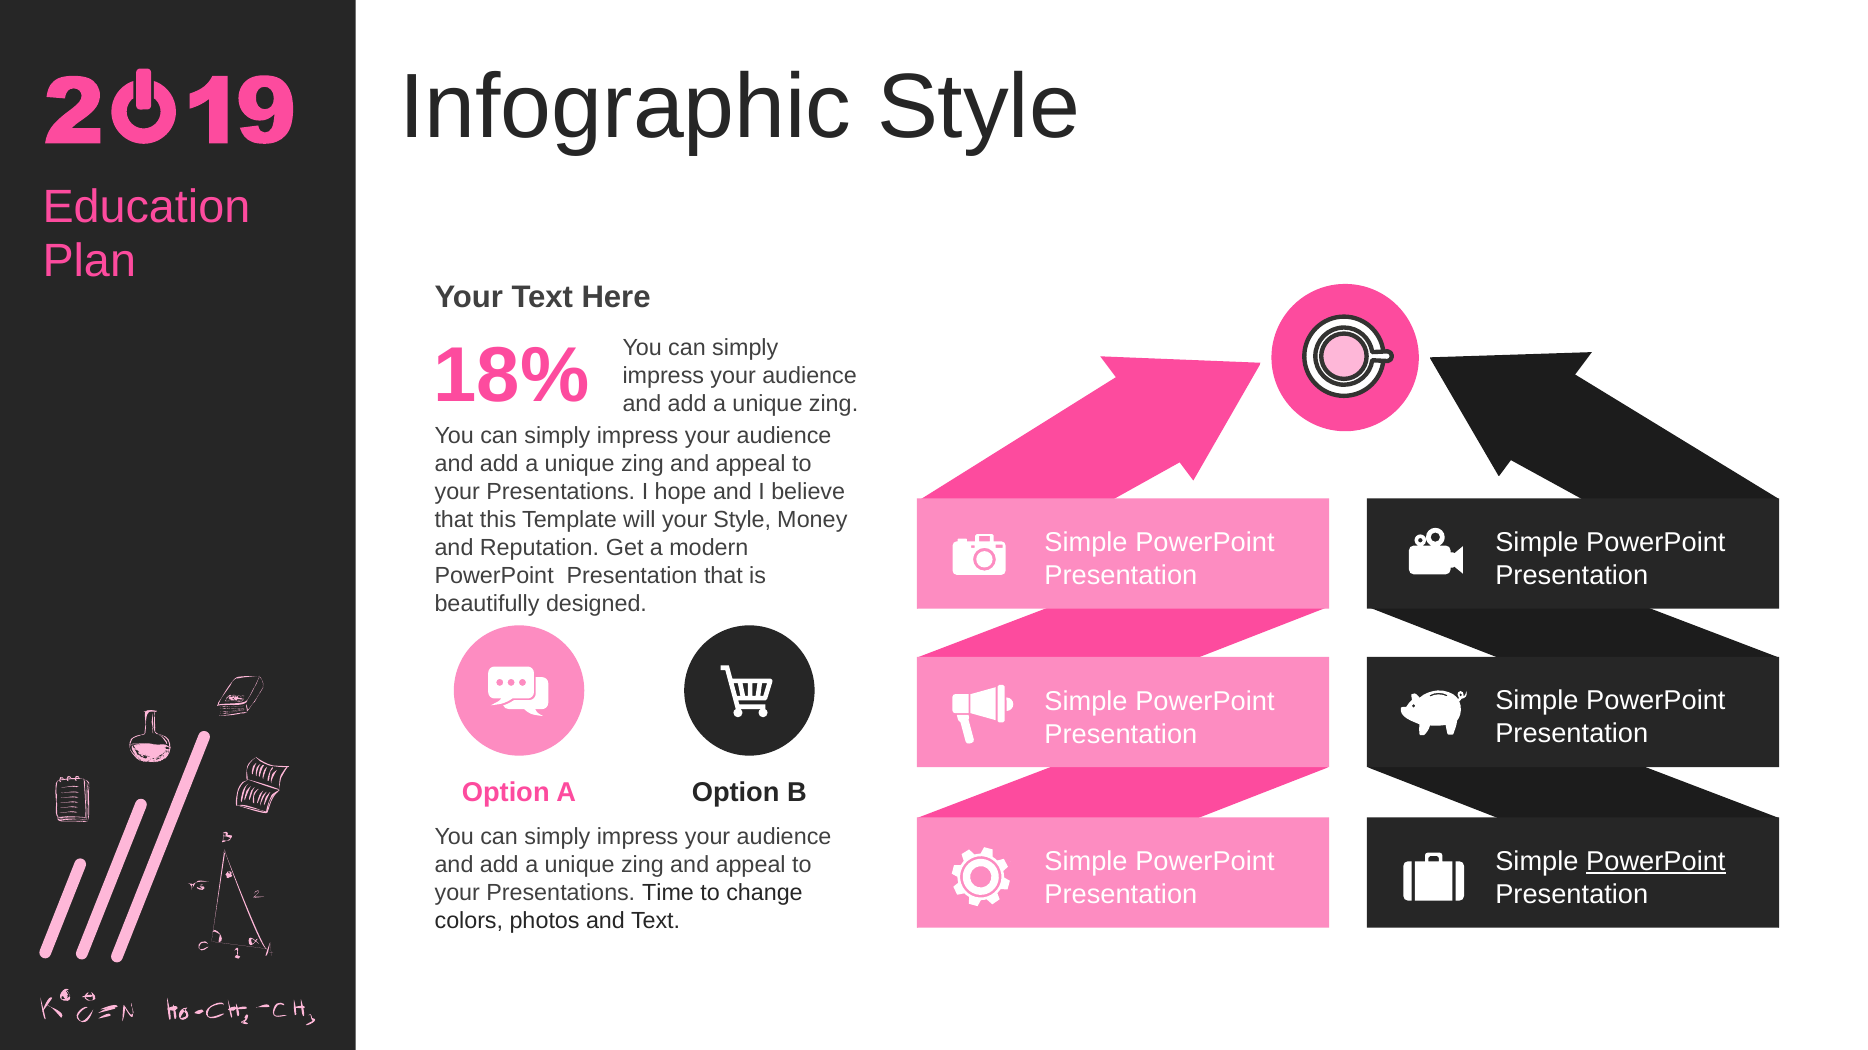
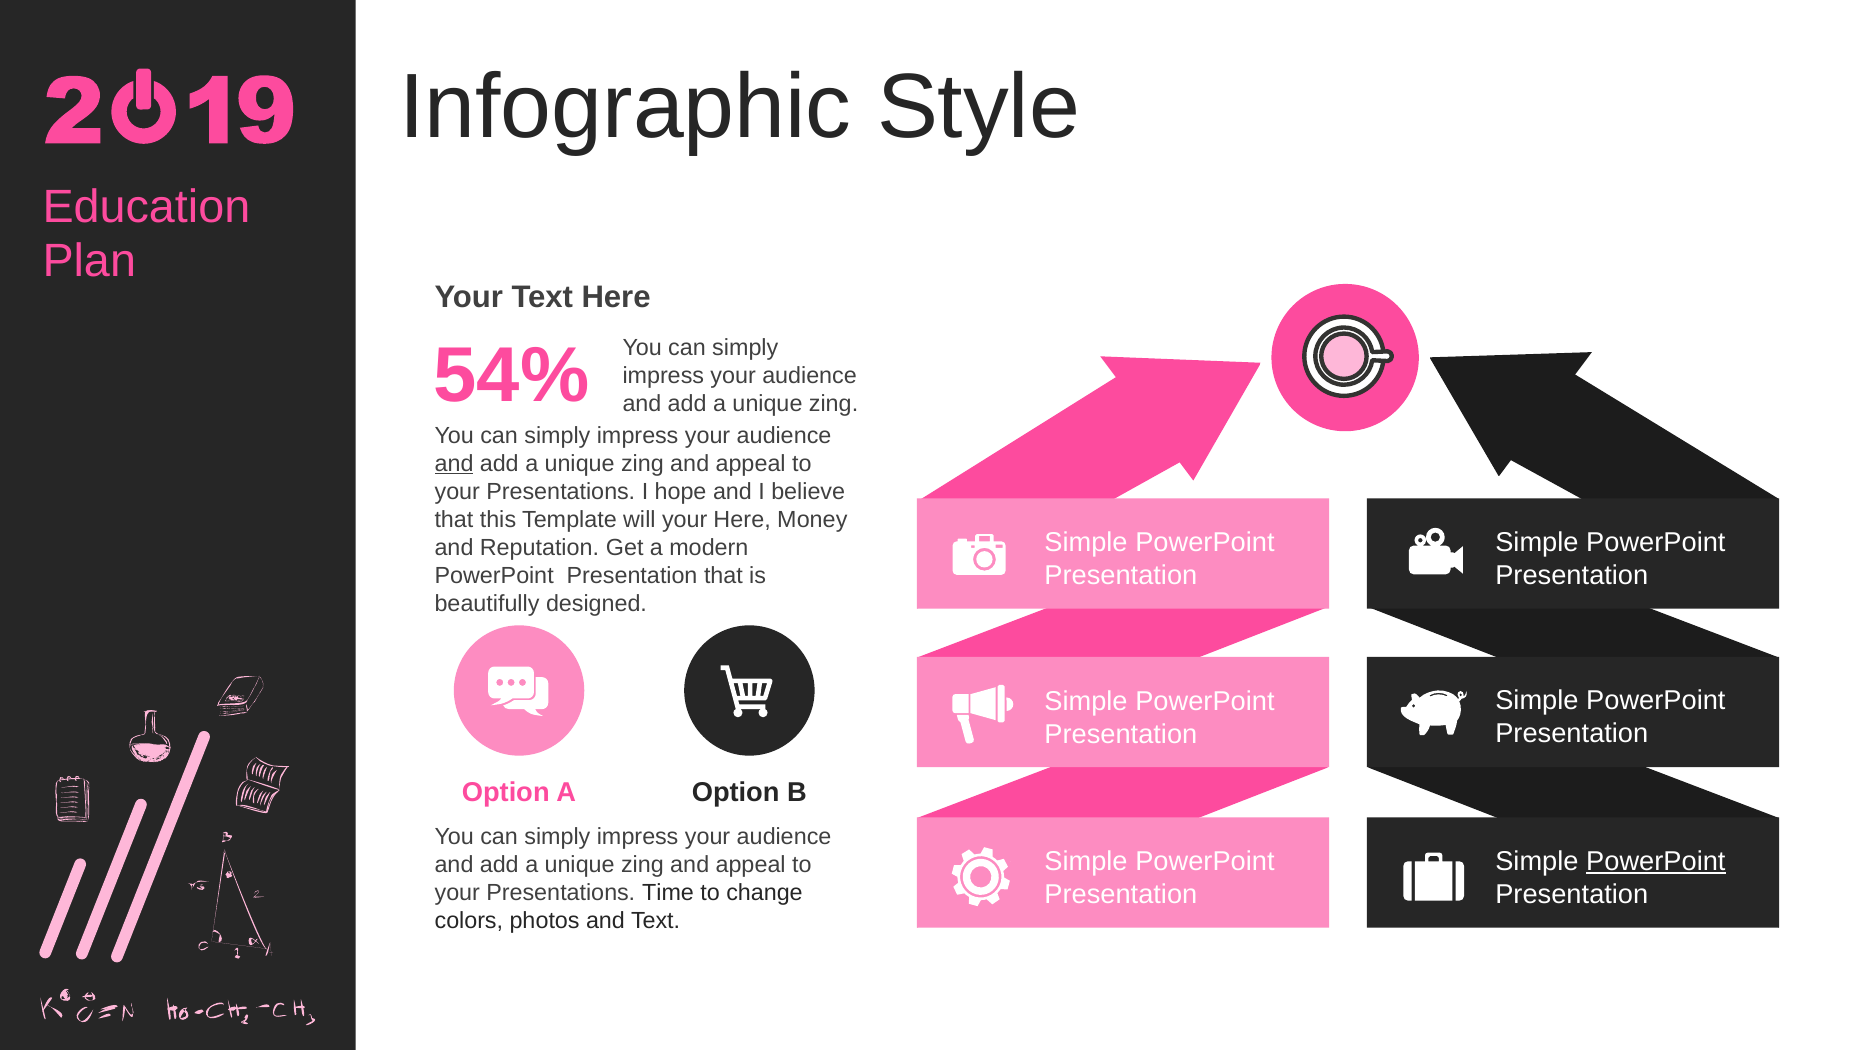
18%: 18% -> 54% (512, 376)
and underline: none -> present (454, 464)
your Style: Style -> Here (742, 520)
